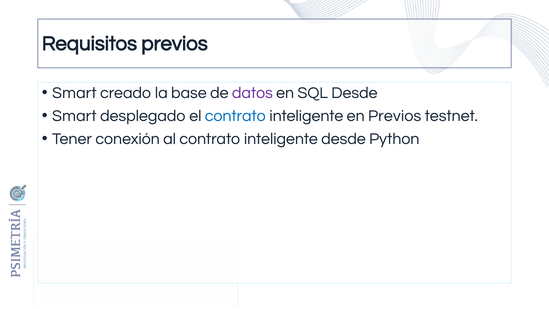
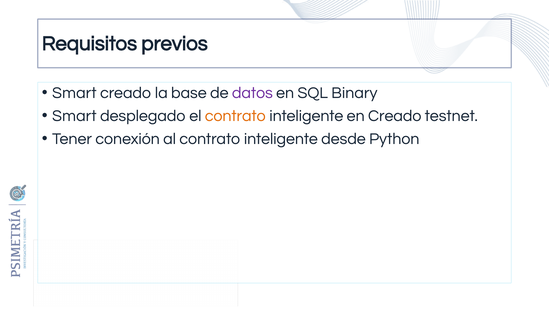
SQL Desde: Desde -> Binary (354, 93)
contrato colour: blue -> orange (235, 116)
en Previos: Previos -> Creado (395, 116)
